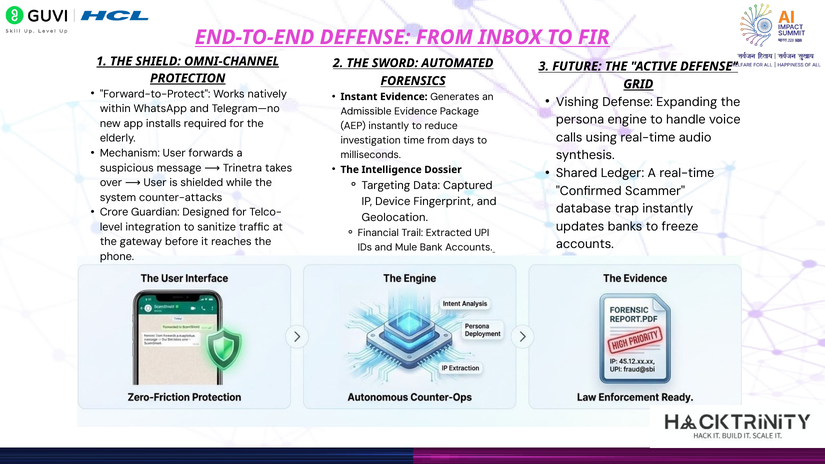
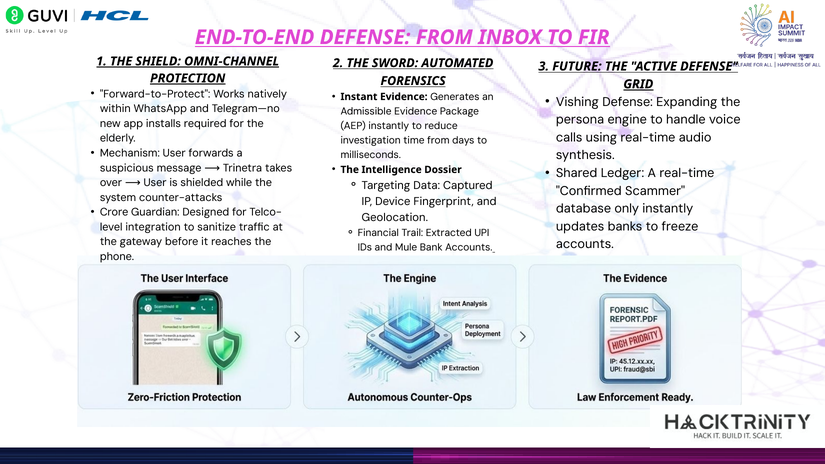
trap: trap -> only (627, 209)
